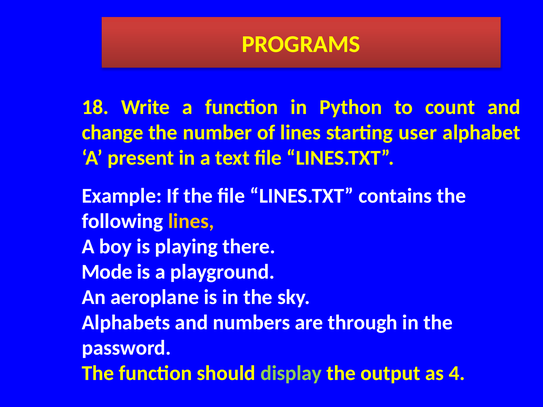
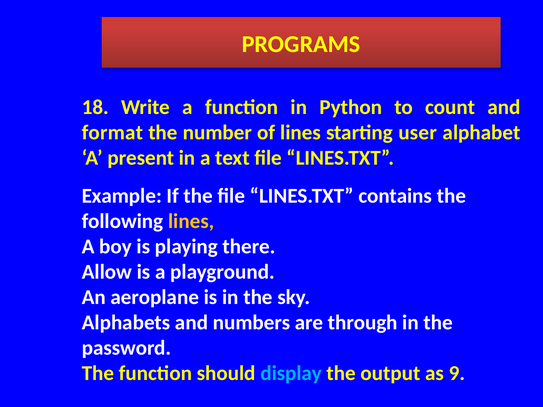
change: change -> format (112, 133)
Mode: Mode -> Allow (107, 272)
display colour: light green -> light blue (291, 373)
4: 4 -> 9 (457, 373)
